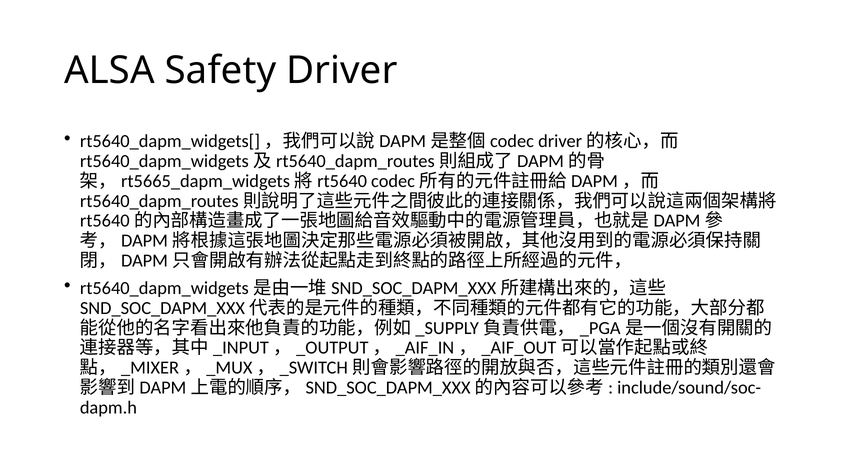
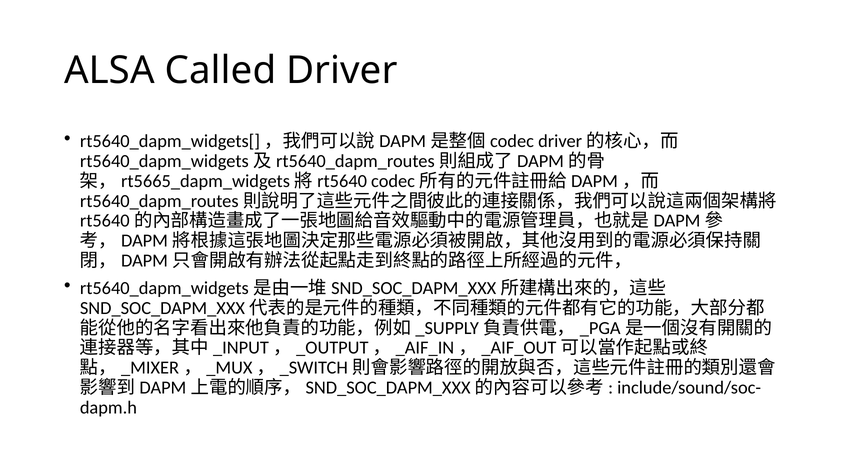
Safety: Safety -> Called (220, 71)
